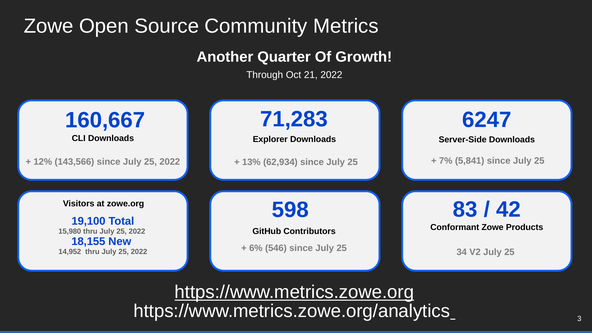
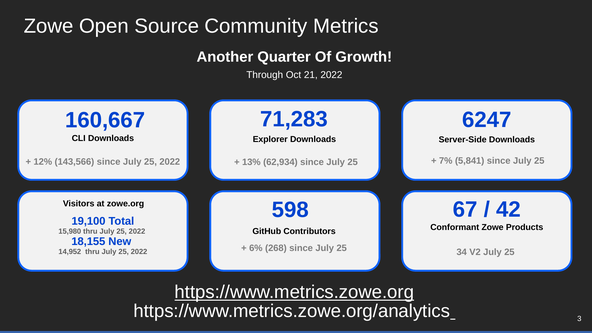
83: 83 -> 67 (465, 209)
546: 546 -> 268 (276, 248)
